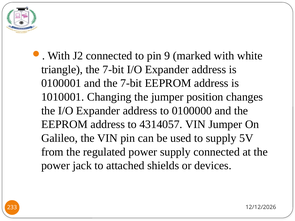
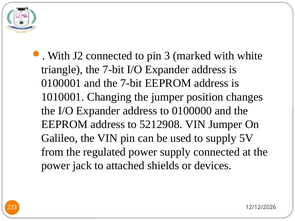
9: 9 -> 3 (167, 56)
4314057: 4314057 -> 5212908 (161, 125)
